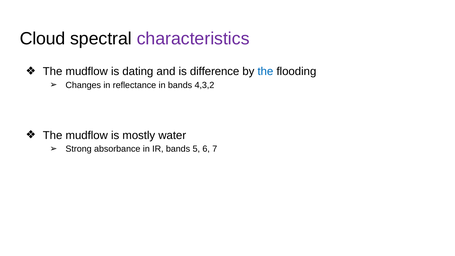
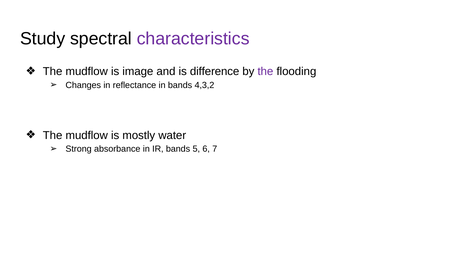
Cloud: Cloud -> Study (43, 39)
dating: dating -> image (138, 72)
the colour: blue -> purple (265, 72)
